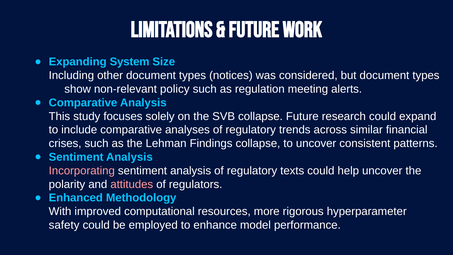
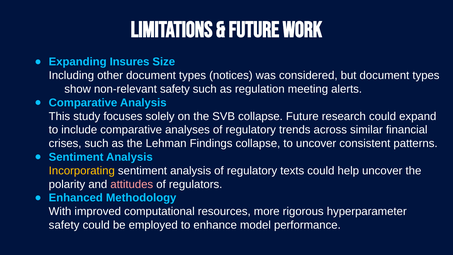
System: System -> Insures (130, 62)
non-relevant policy: policy -> safety (175, 89)
Incorporating colour: pink -> yellow (82, 171)
